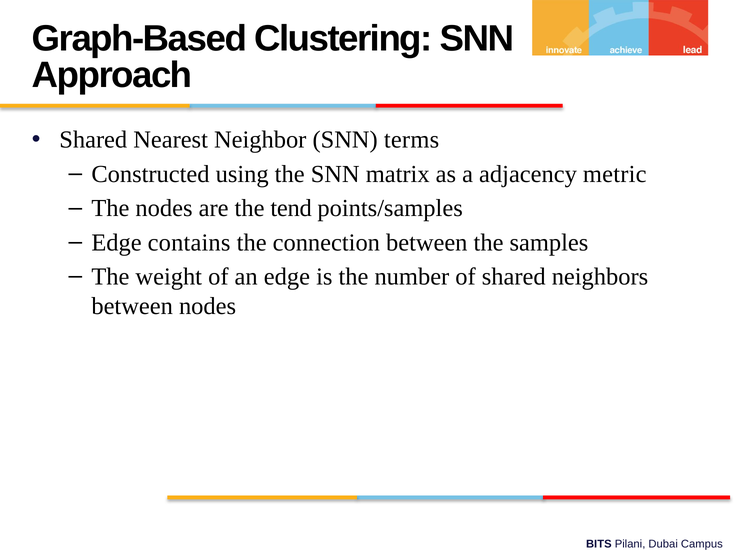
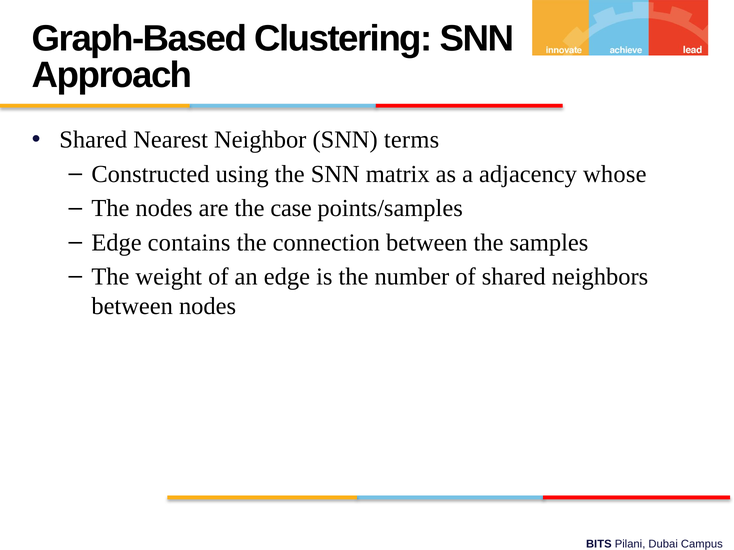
metric: metric -> whose (615, 174)
tend: tend -> case (291, 208)
